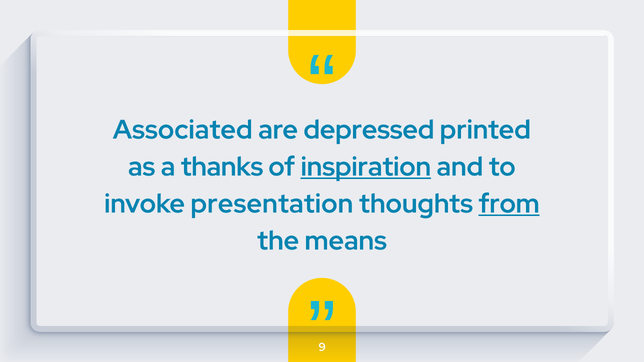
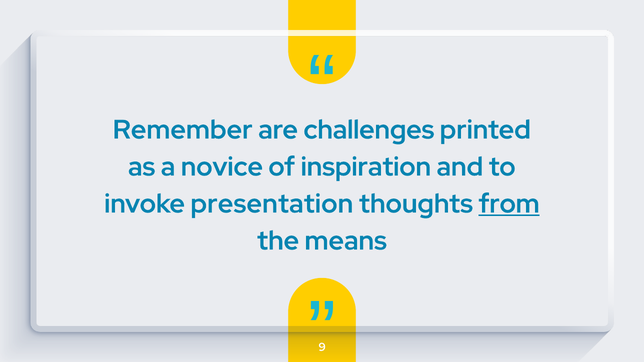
Associated: Associated -> Remember (183, 130)
depressed: depressed -> challenges (369, 130)
thanks: thanks -> novice (222, 167)
inspiration underline: present -> none (366, 167)
